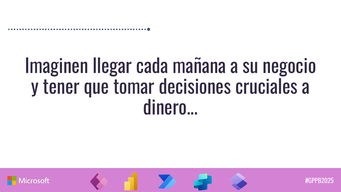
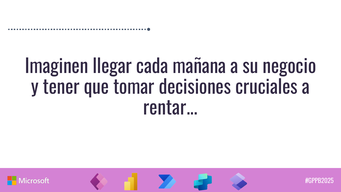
dinero: dinero -> rentar (170, 108)
